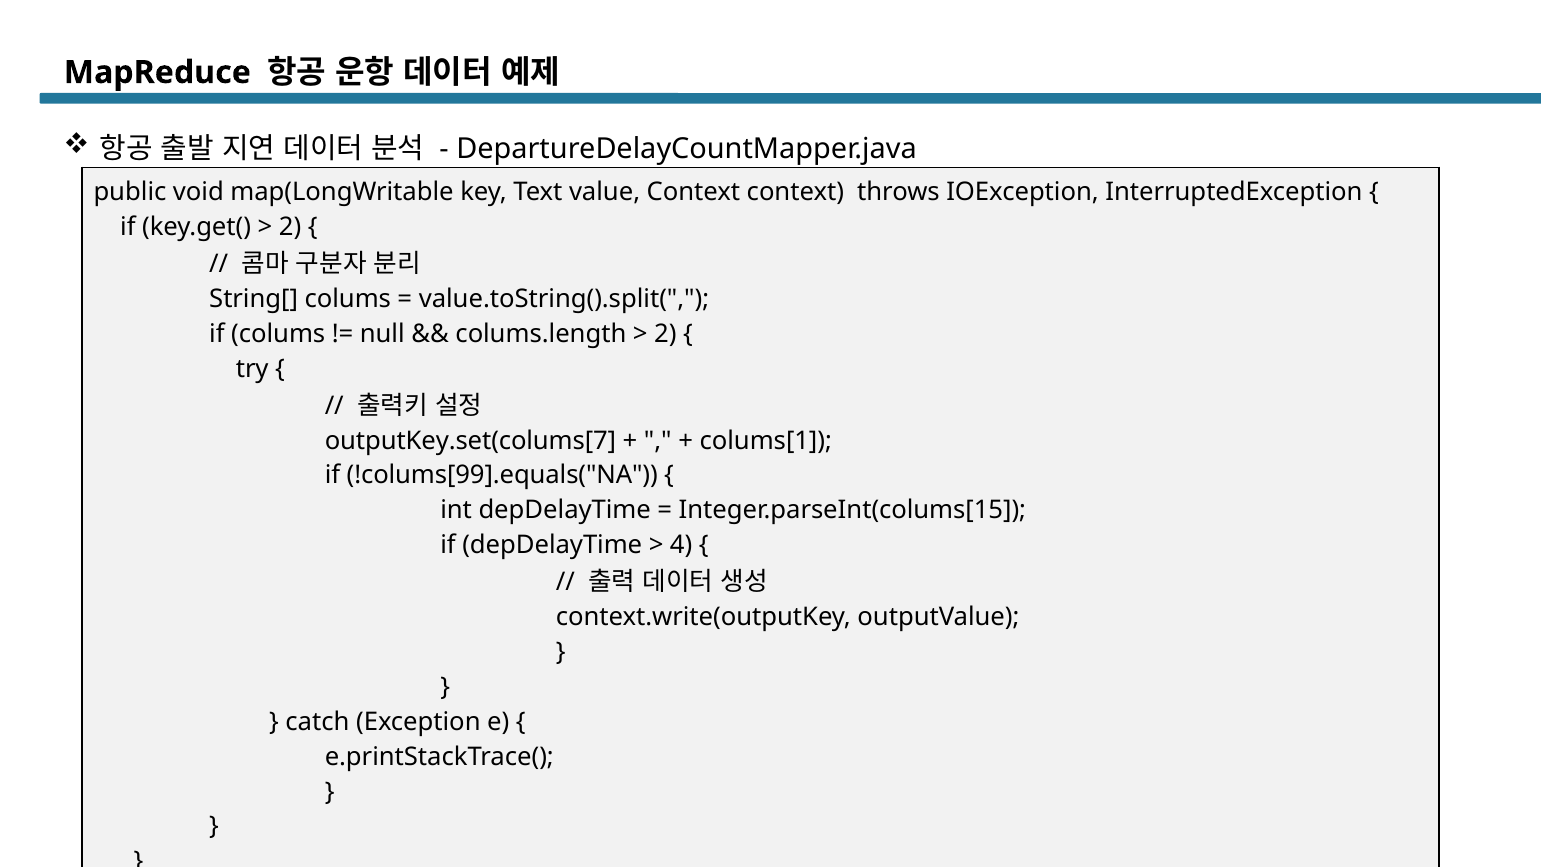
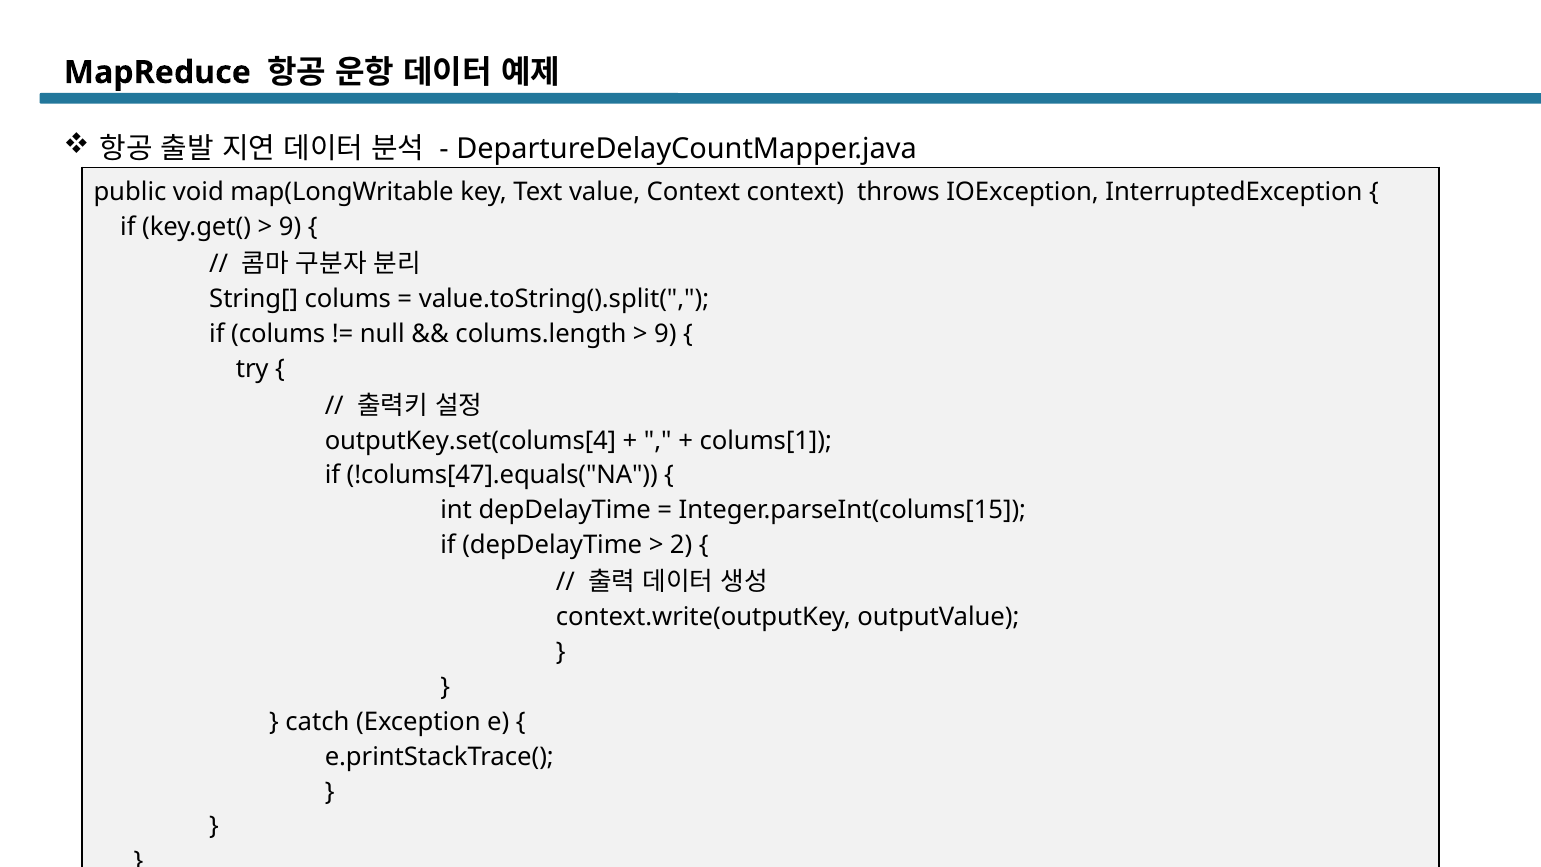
2: 2 -> 9 (290, 227)
2: 2 -> 9 (665, 334)
outputKey.set(colums[7: outputKey.set(colums[7 -> outputKey.set(colums[4 (470, 441)
!colums[99].equals("NA: !colums[99].equals("NA -> !colums[47].equals("NA (502, 475)
4: 4 -> 2 (681, 545)
